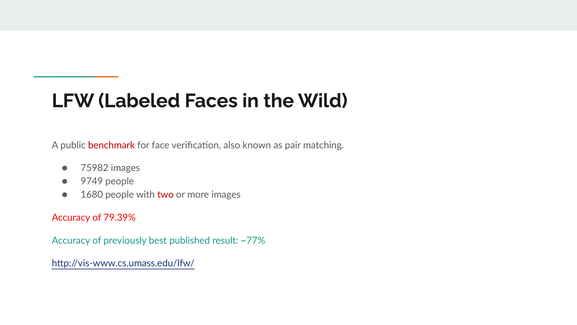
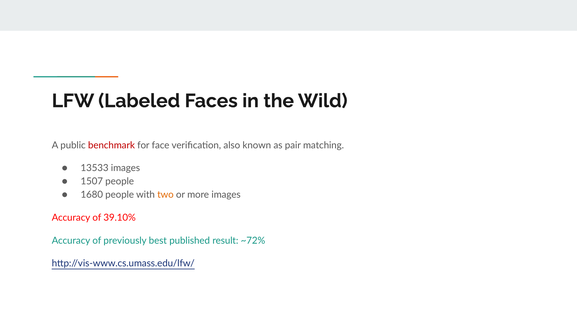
75982: 75982 -> 13533 (95, 168)
9749: 9749 -> 1507 (92, 181)
two colour: red -> orange (165, 194)
79.39%: 79.39% -> 39.10% (120, 217)
~77%: ~77% -> ~72% (253, 240)
